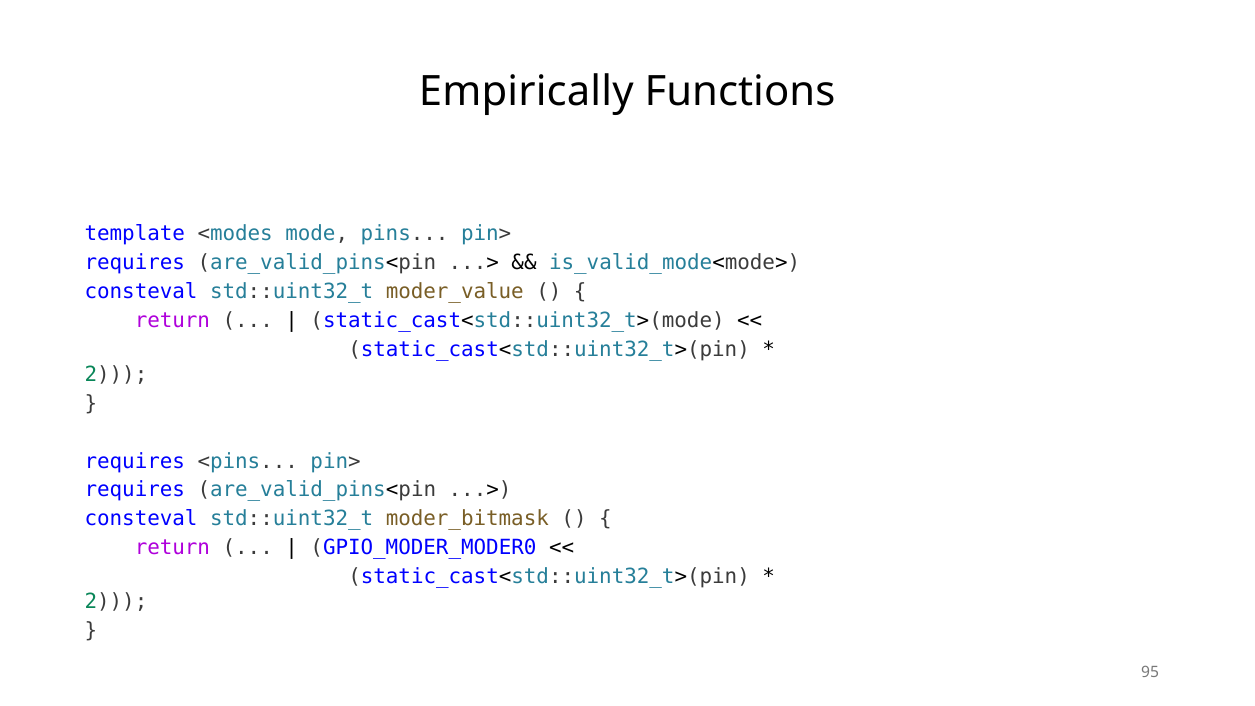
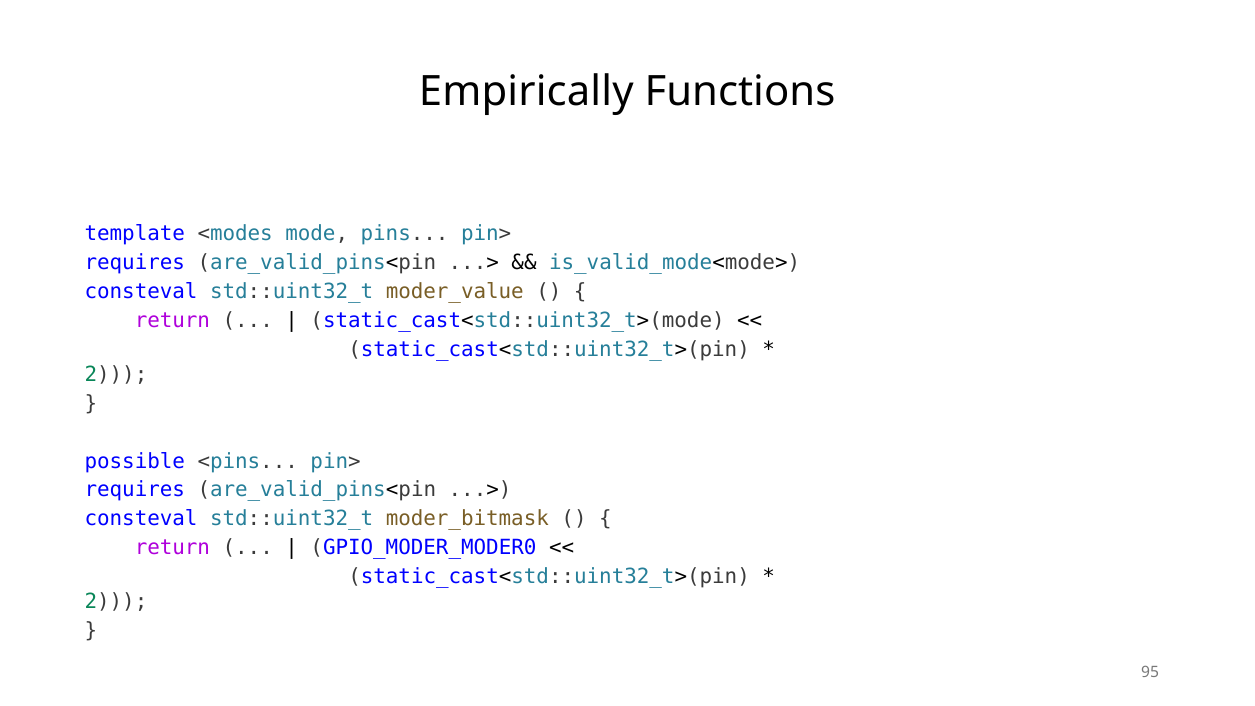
requires: requires -> possible (135, 461)
